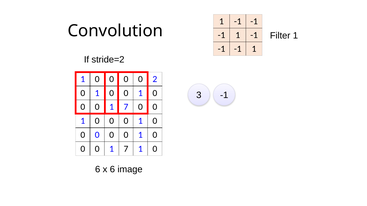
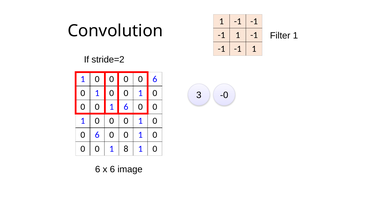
0 0 0 2: 2 -> 6 (155, 79)
3 -1: -1 -> -0 (224, 95)
7: 7 -> 6 (126, 107)
0: 0 -> 6 (97, 135)
7: 7 -> 8 (126, 149)
